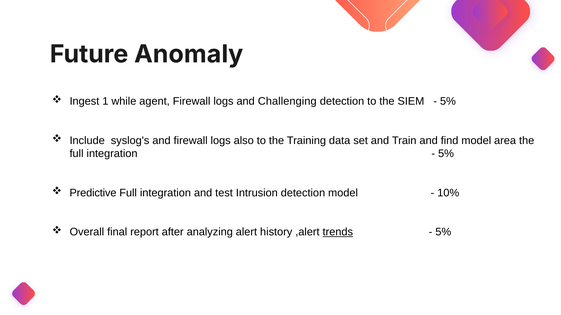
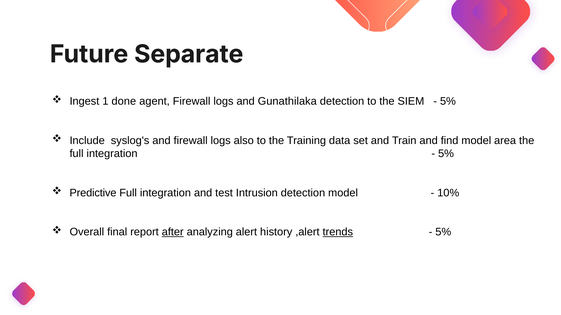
Anomaly: Anomaly -> Separate (189, 54)
while: while -> done (124, 101)
Challenging: Challenging -> Gunathilaka (287, 101)
after underline: none -> present (173, 232)
